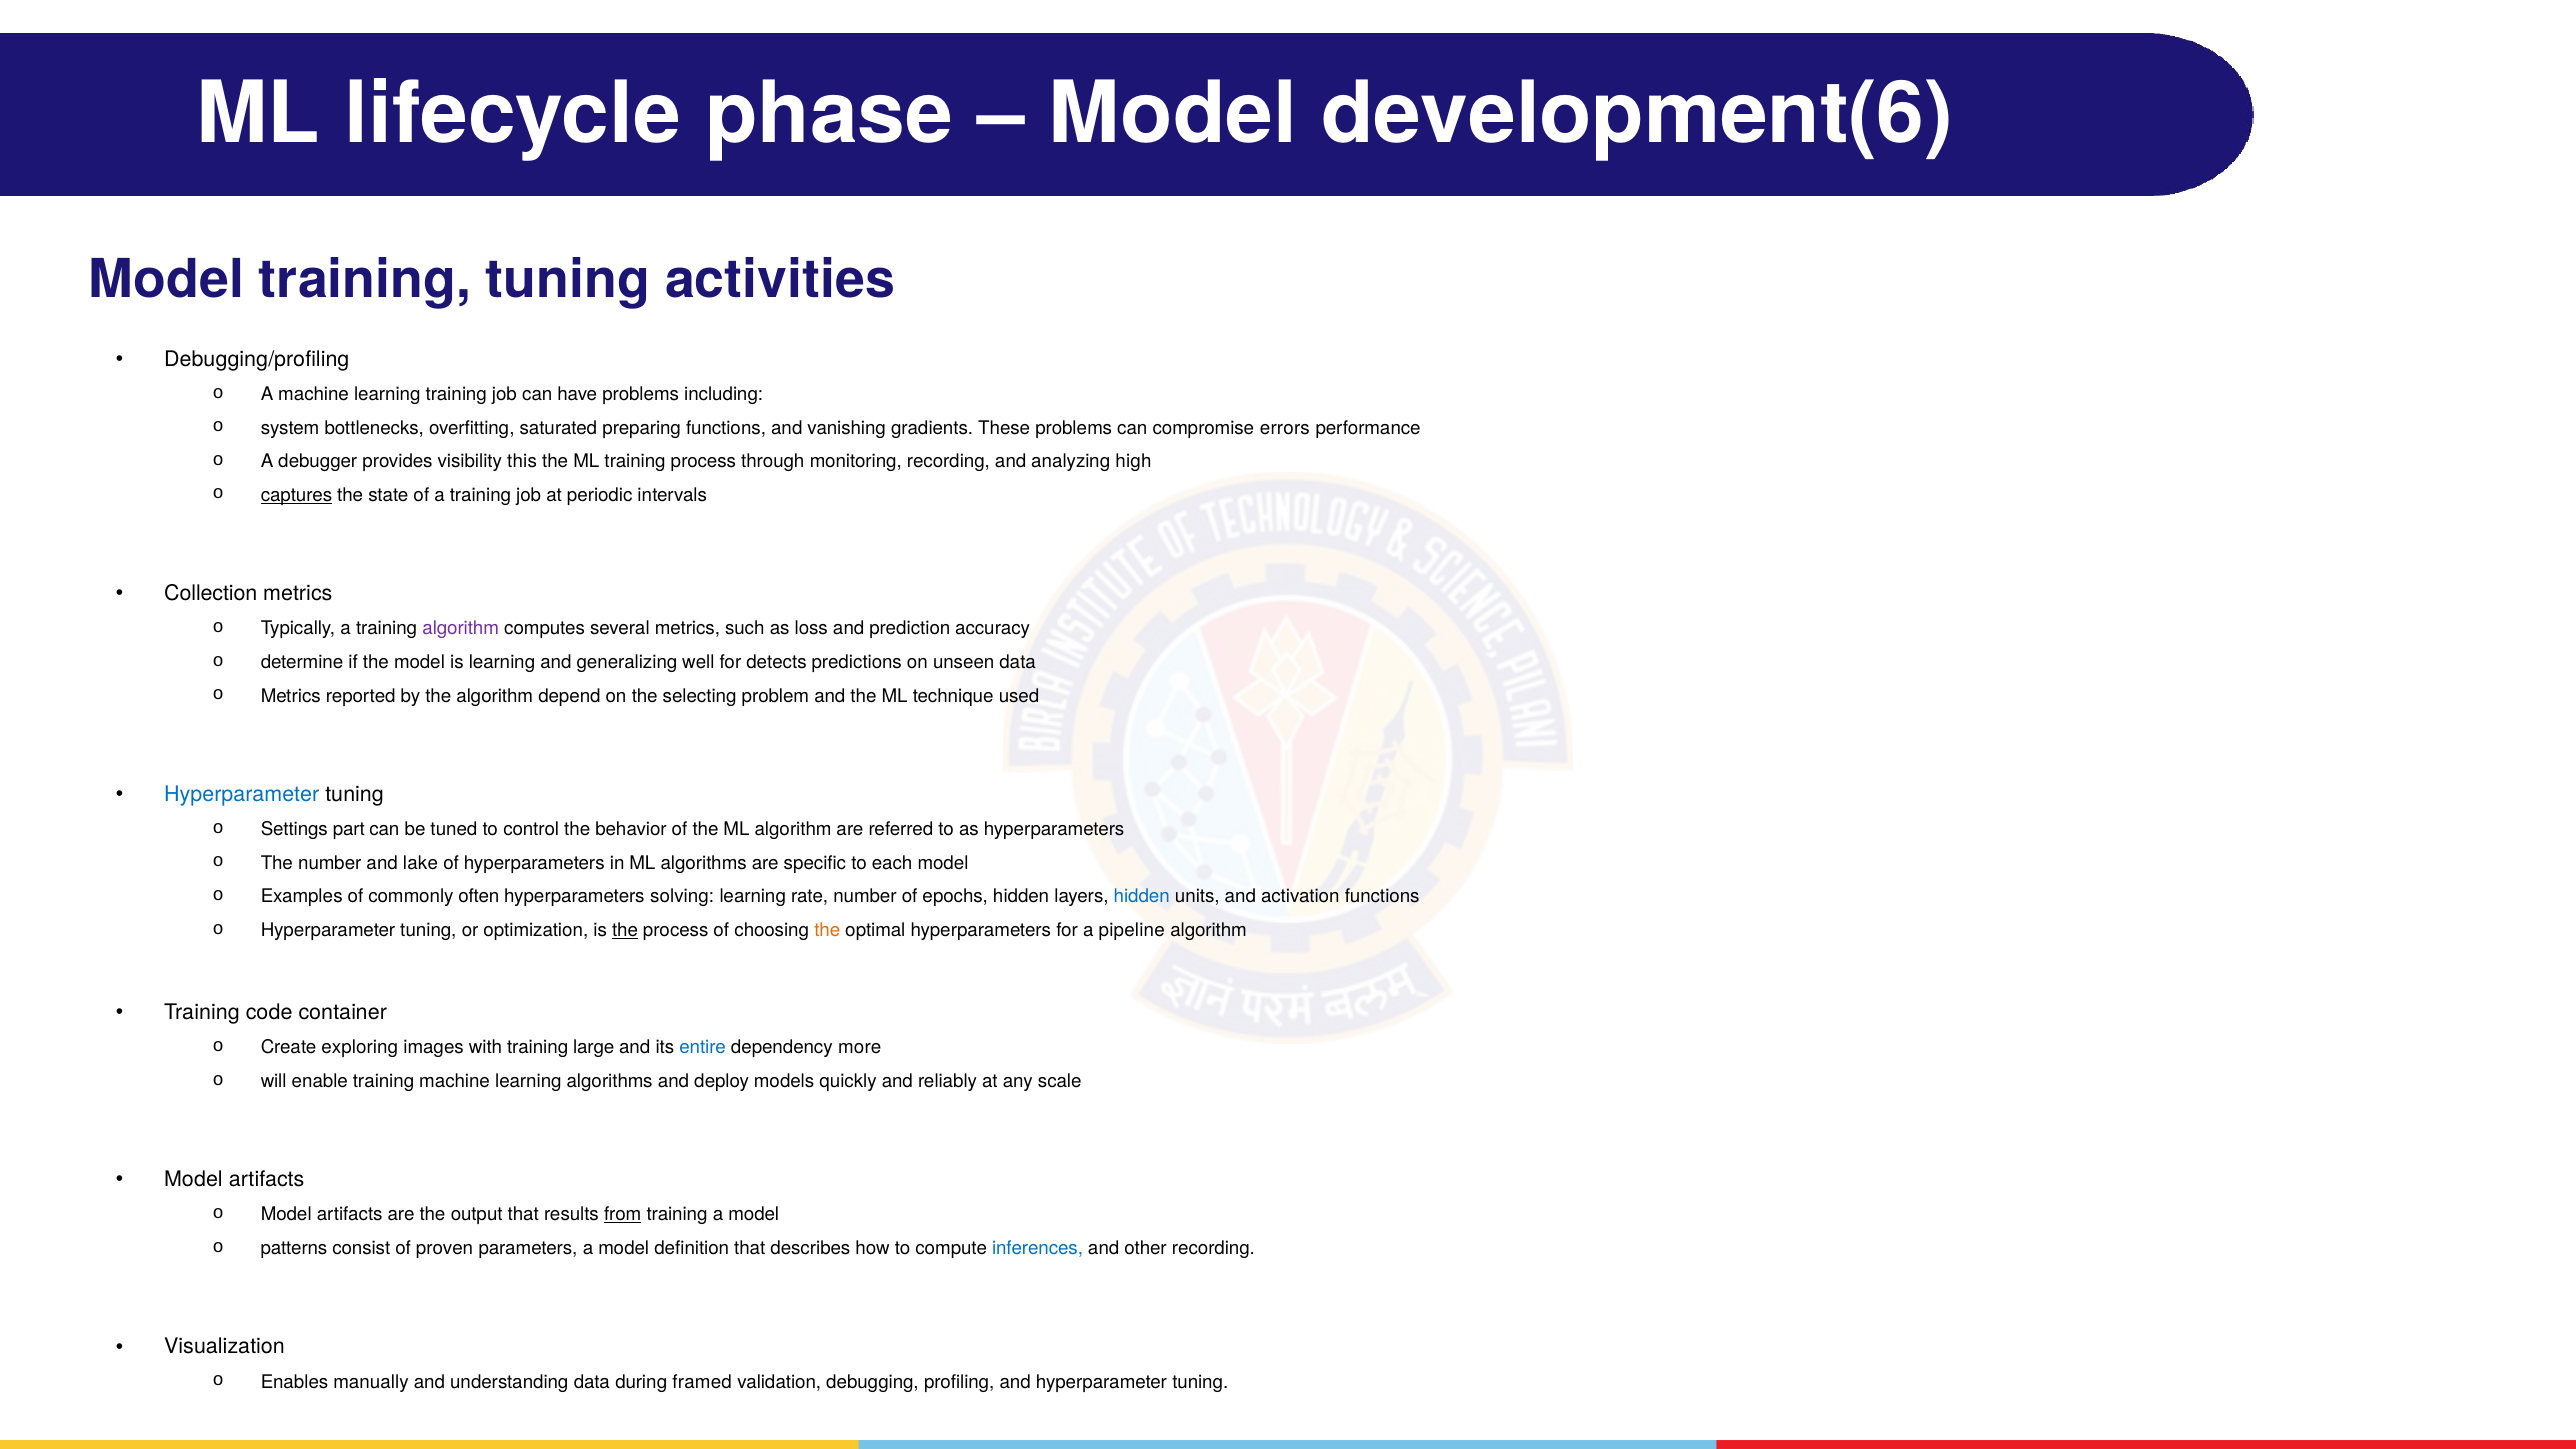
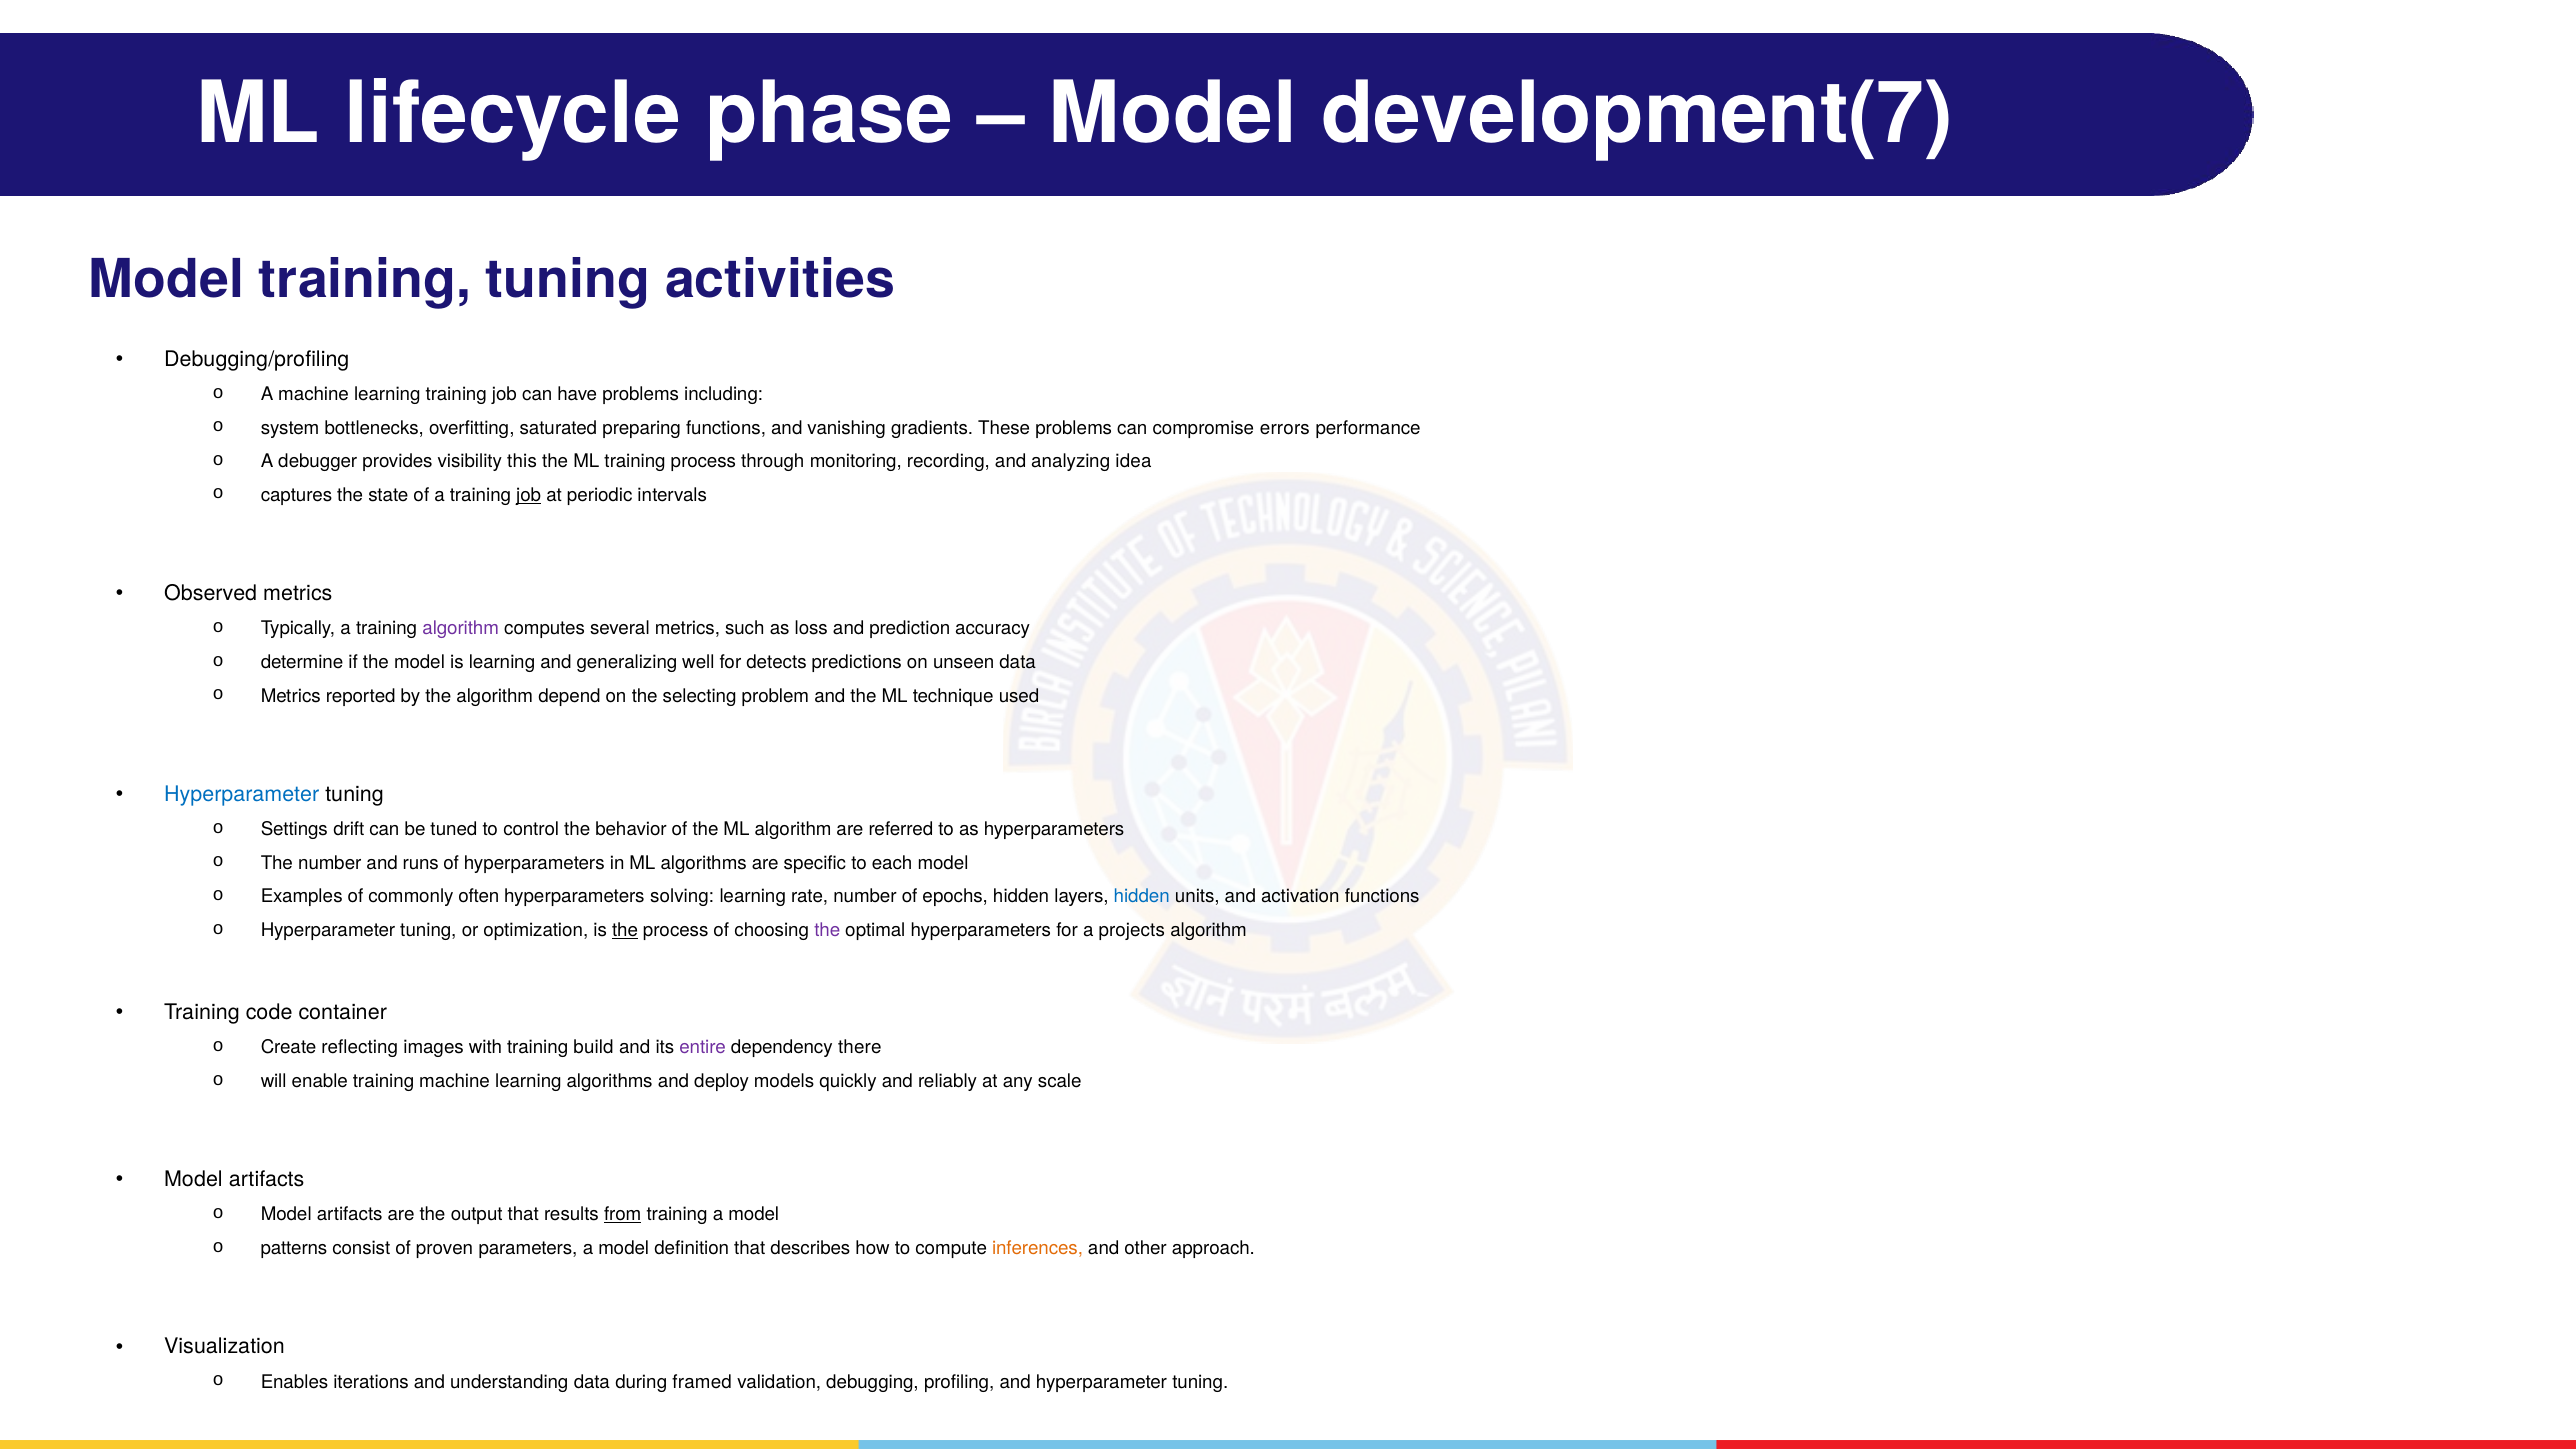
development(6: development(6 -> development(7 (1637, 114)
high: high -> idea (1133, 462)
captures underline: present -> none (296, 495)
job underline: none -> present (529, 495)
Collection: Collection -> Observed (211, 594)
part: part -> drift (349, 829)
lake: lake -> runs (421, 863)
the colour: orange -> purple (827, 930)
pipeline: pipeline -> projects (1132, 930)
exploring: exploring -> reflecting (360, 1048)
large: large -> build (594, 1048)
entire colour: blue -> purple (703, 1048)
more: more -> there (860, 1048)
inferences colour: blue -> orange (1038, 1248)
other recording: recording -> approach (1213, 1248)
manually: manually -> iterations (371, 1382)
